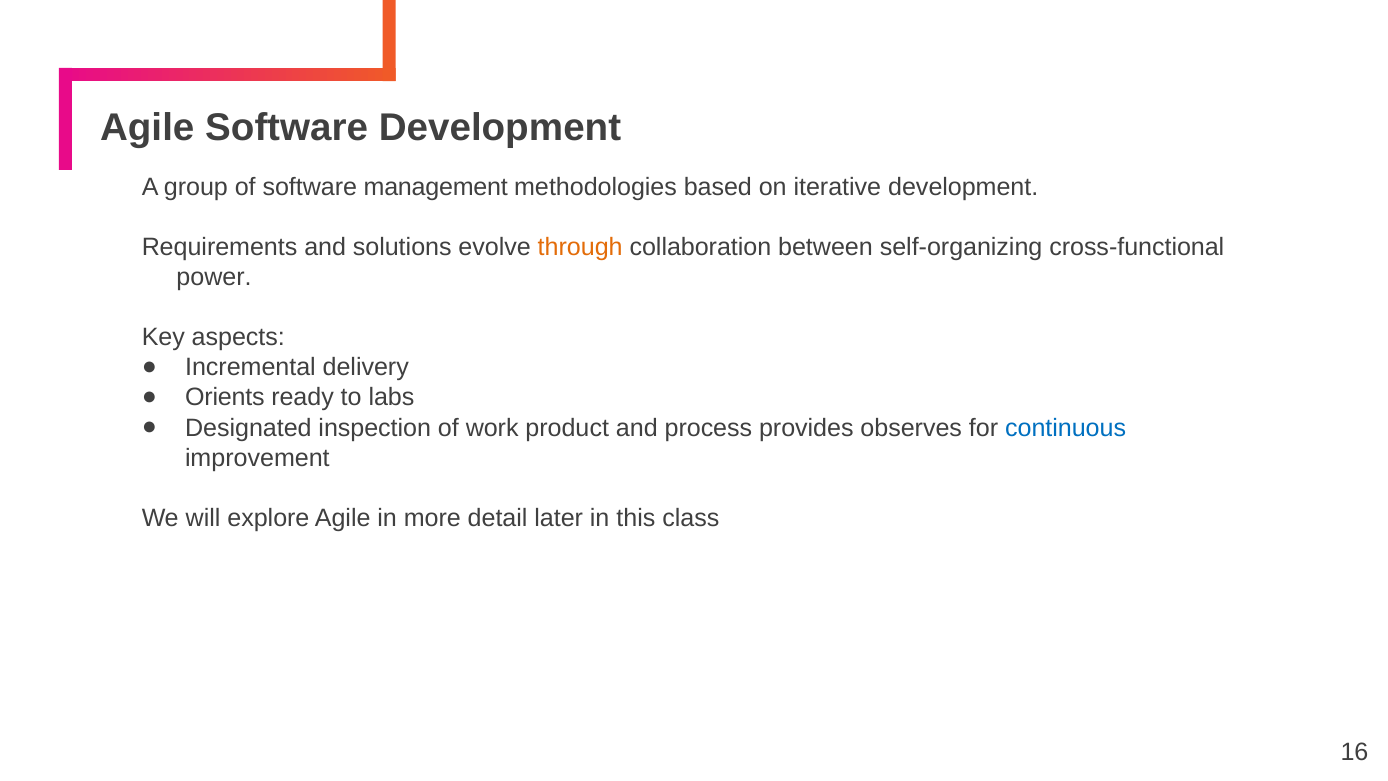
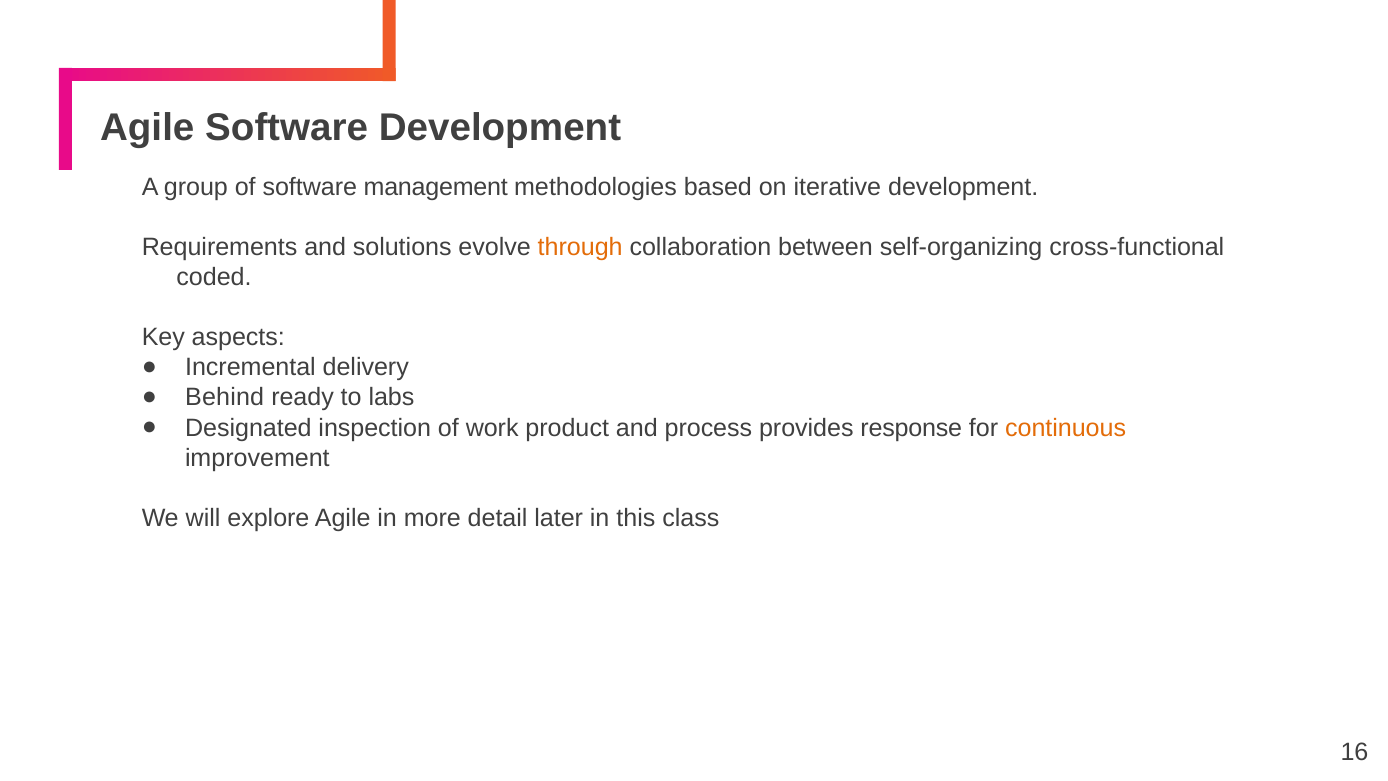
power: power -> coded (214, 277)
Orients: Orients -> Behind (225, 398)
observes: observes -> response (911, 428)
continuous colour: blue -> orange (1066, 428)
